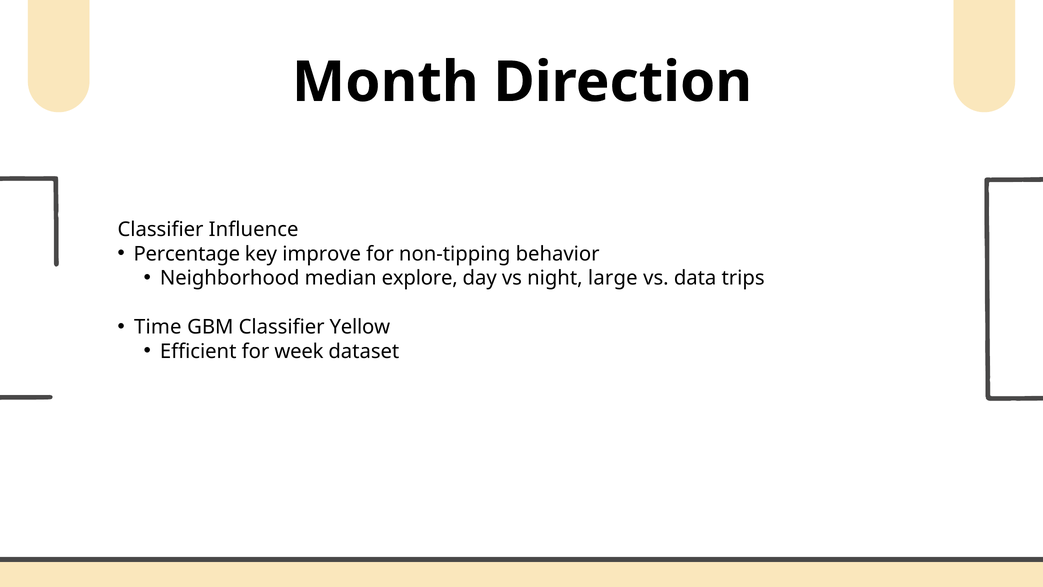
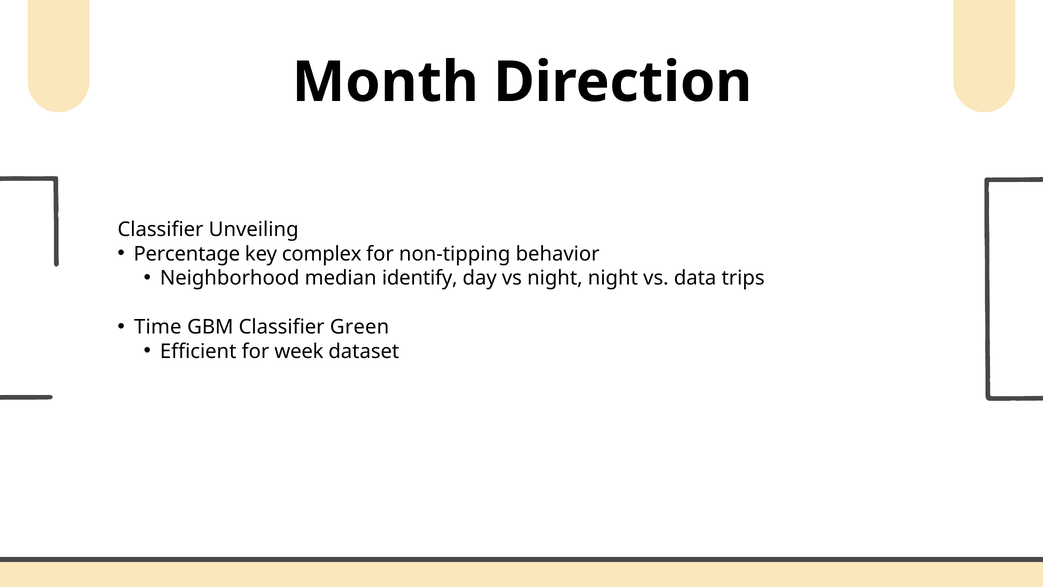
Influence: Influence -> Unveiling (254, 229)
improve: improve -> complex (322, 254)
explore: explore -> identify (420, 278)
night large: large -> night (613, 278)
Yellow: Yellow -> Green (360, 327)
